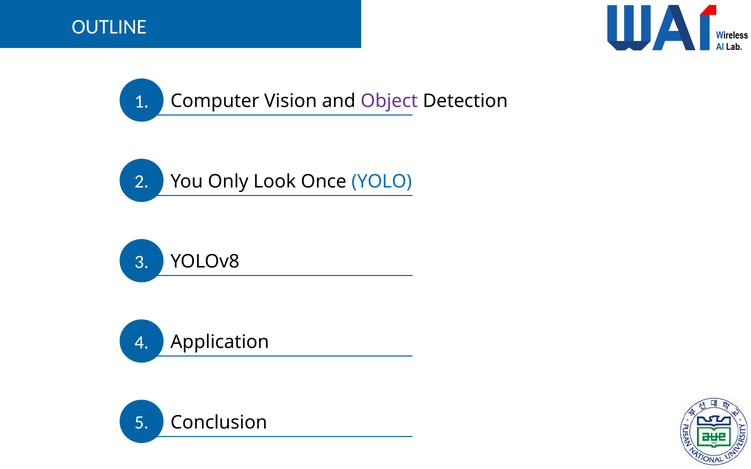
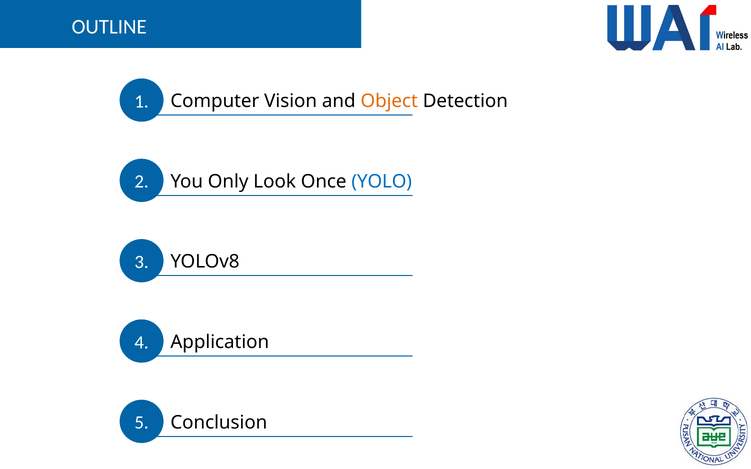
Object colour: purple -> orange (389, 101)
